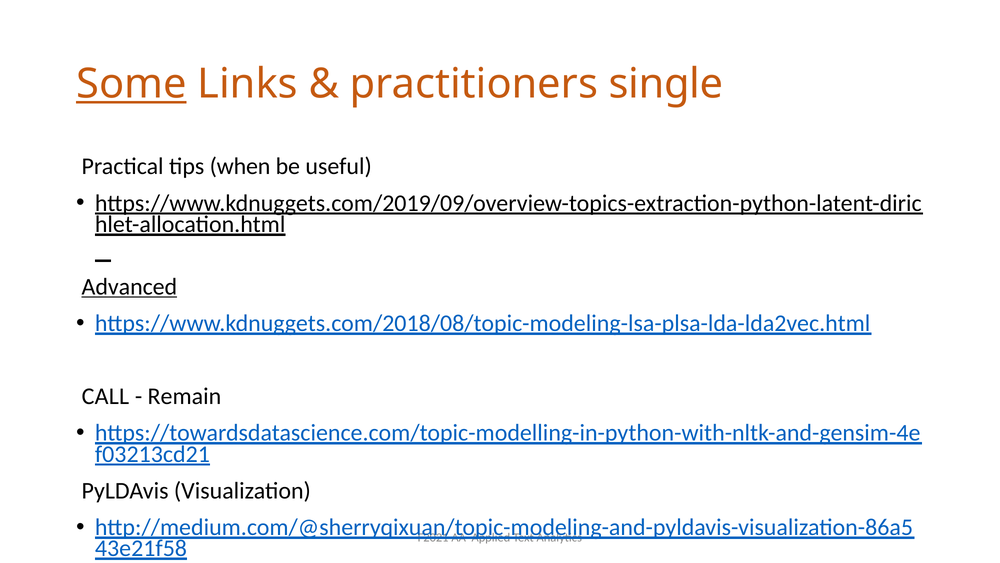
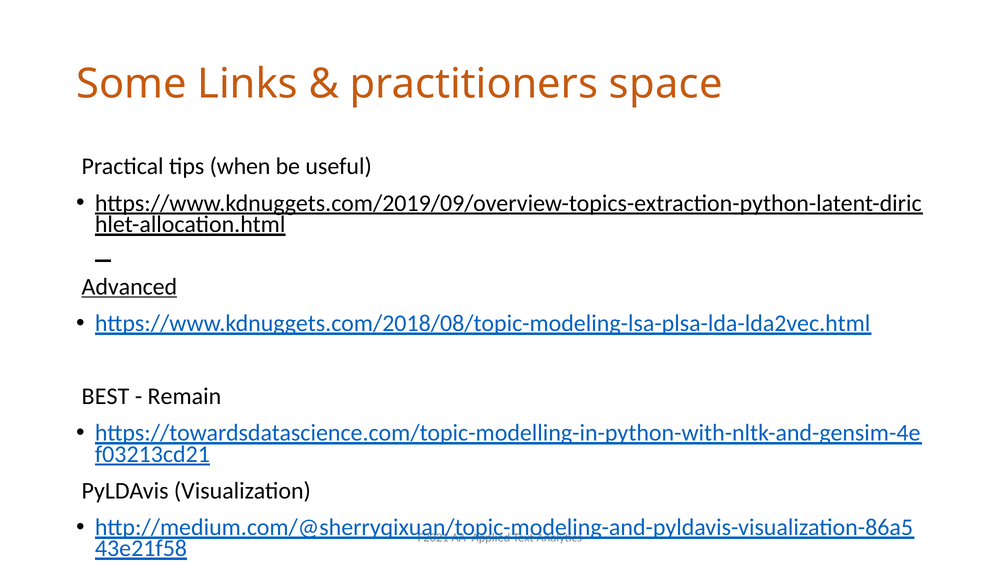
Some underline: present -> none (131, 84)
single: single -> space (666, 84)
CALL: CALL -> BEST (105, 396)
